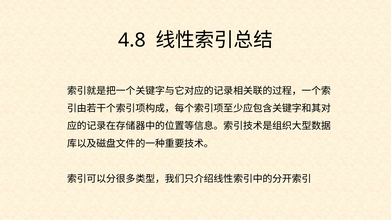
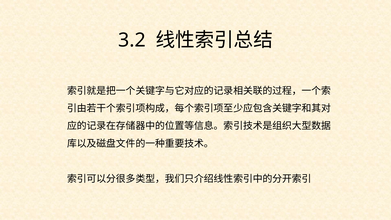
4.8: 4.8 -> 3.2 (132, 40)
